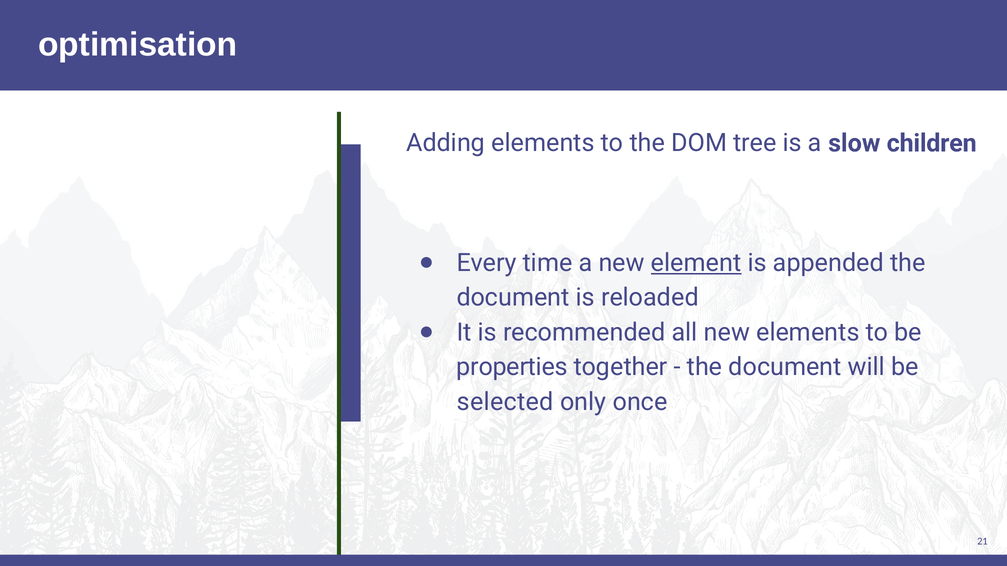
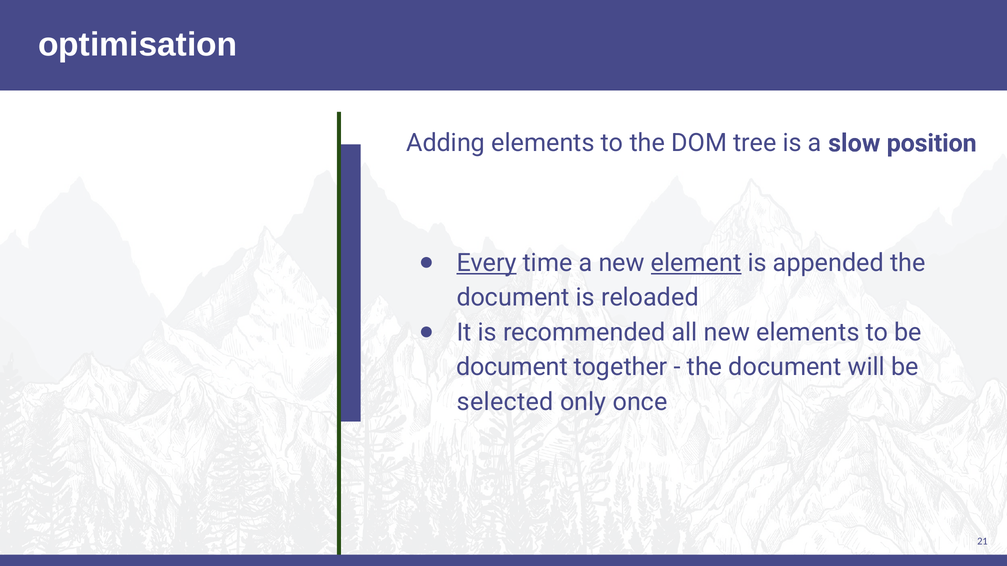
children: children -> position (932, 143)
Every underline: none -> present (487, 263)
properties: properties -> document (512, 367)
